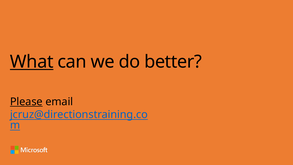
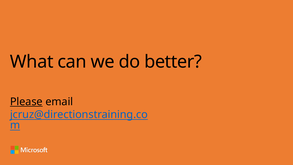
What underline: present -> none (32, 62)
